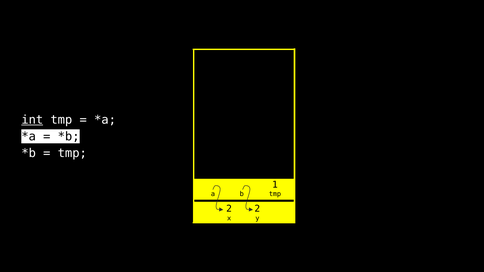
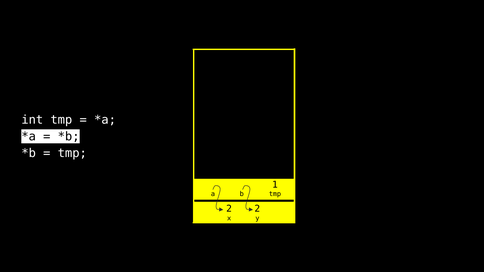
int underline: present -> none (32, 120)
